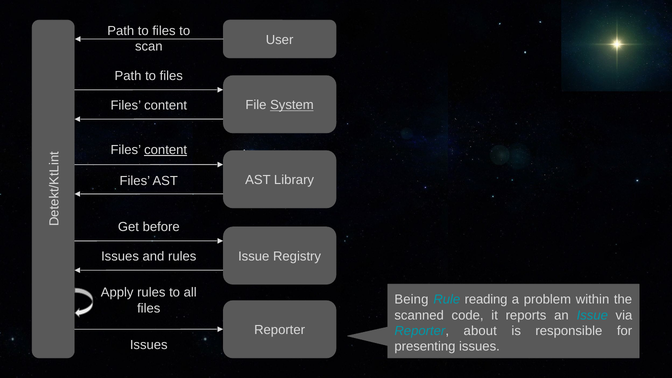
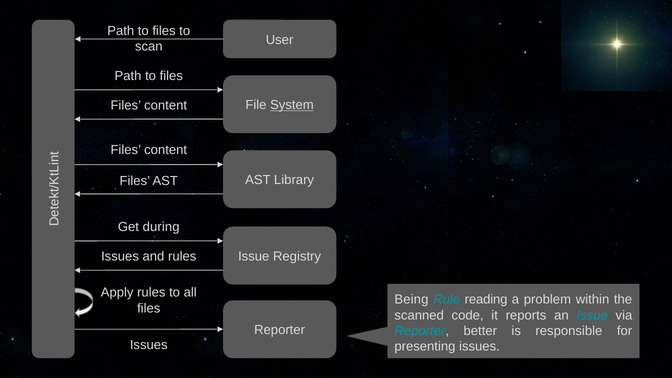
content underline: present -> none (166, 150)
before: before -> during (161, 227)
about: about -> better (480, 331)
